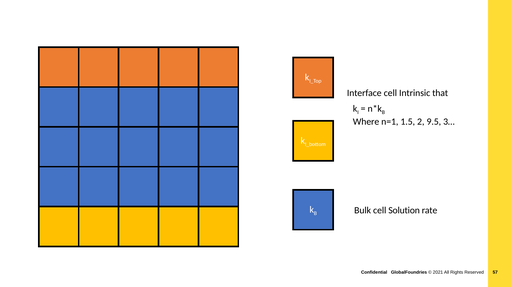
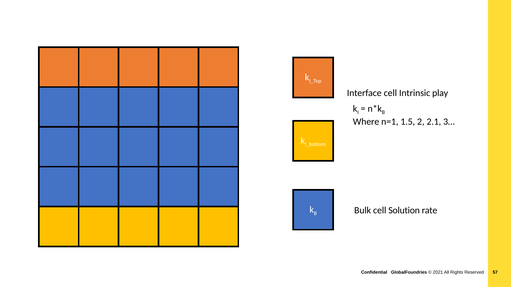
that: that -> play (440, 93)
9.5: 9.5 -> 2.1 (434, 122)
